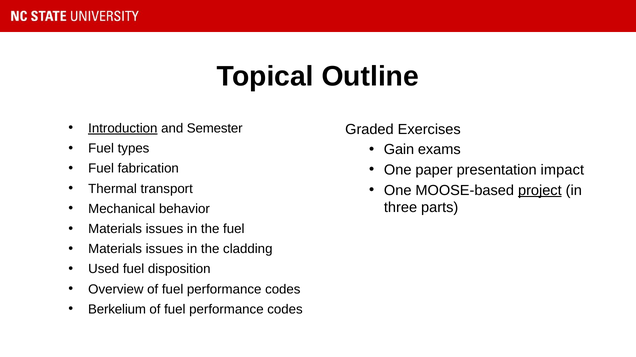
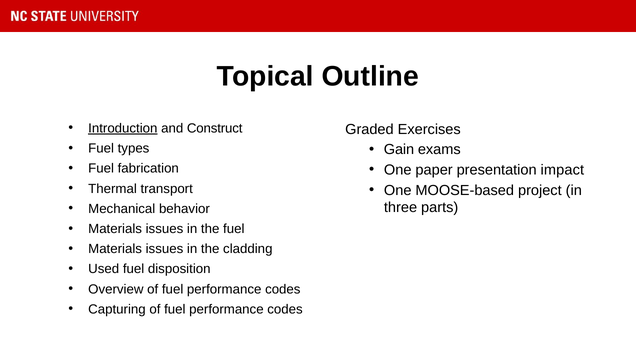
Semester: Semester -> Construct (215, 129)
project underline: present -> none (540, 191)
Berkelium: Berkelium -> Capturing (117, 310)
